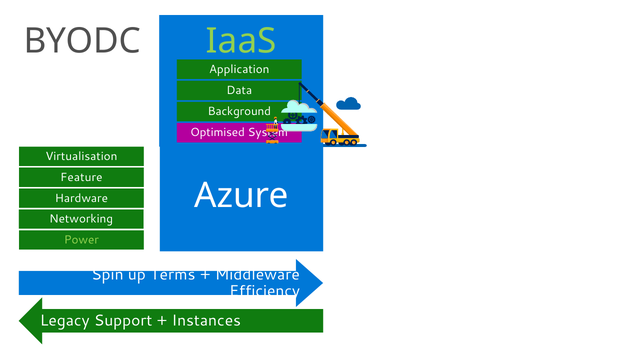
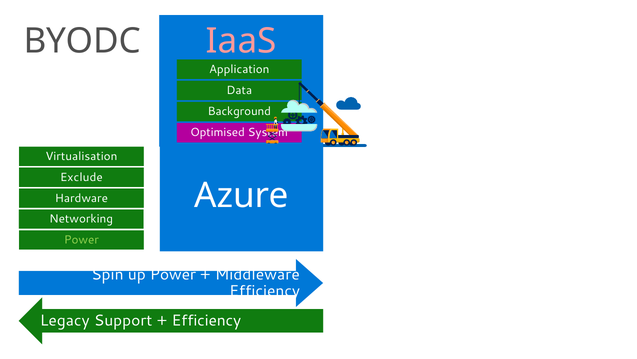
IaaS colour: light green -> pink (241, 41)
Feature: Feature -> Exclude (81, 177)
up Terms: Terms -> Power (173, 274)
Instances: Instances -> Efficiency (206, 320)
